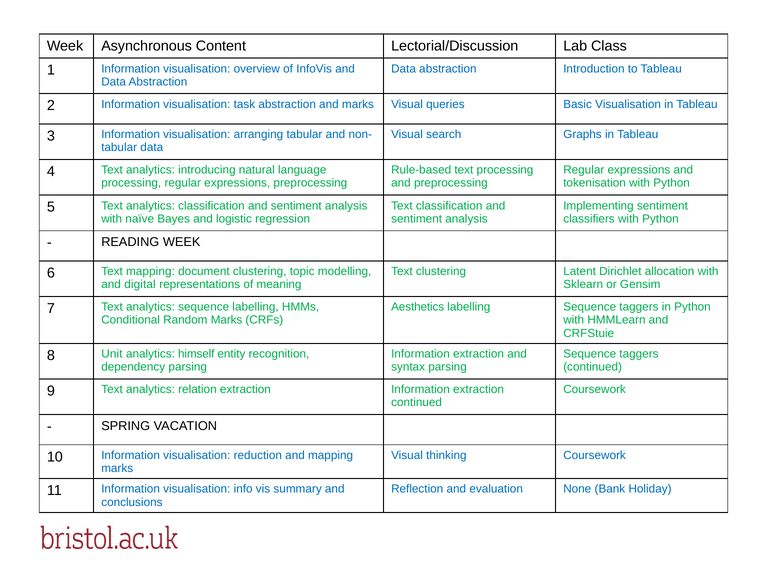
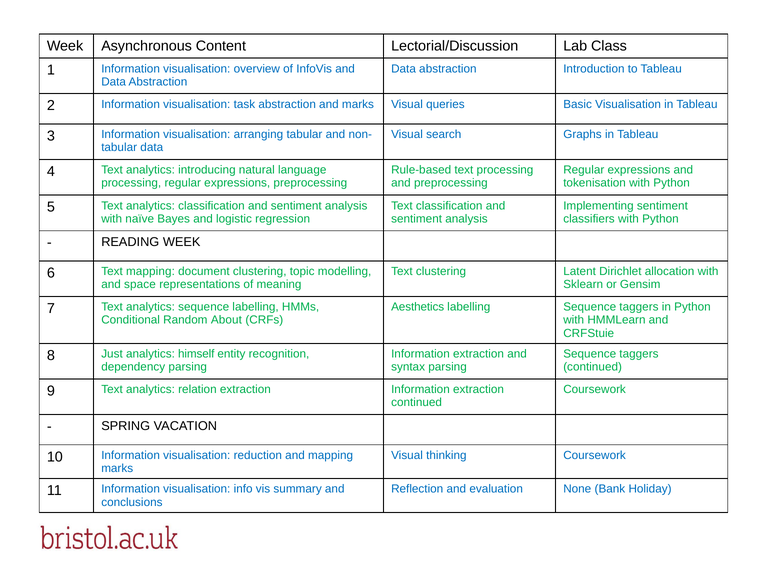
digital: digital -> space (140, 285)
Random Marks: Marks -> About (226, 320)
Unit: Unit -> Just (112, 354)
